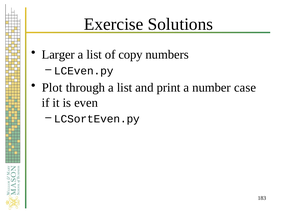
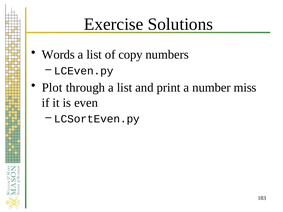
Larger: Larger -> Words (58, 55)
case: case -> miss (245, 88)
